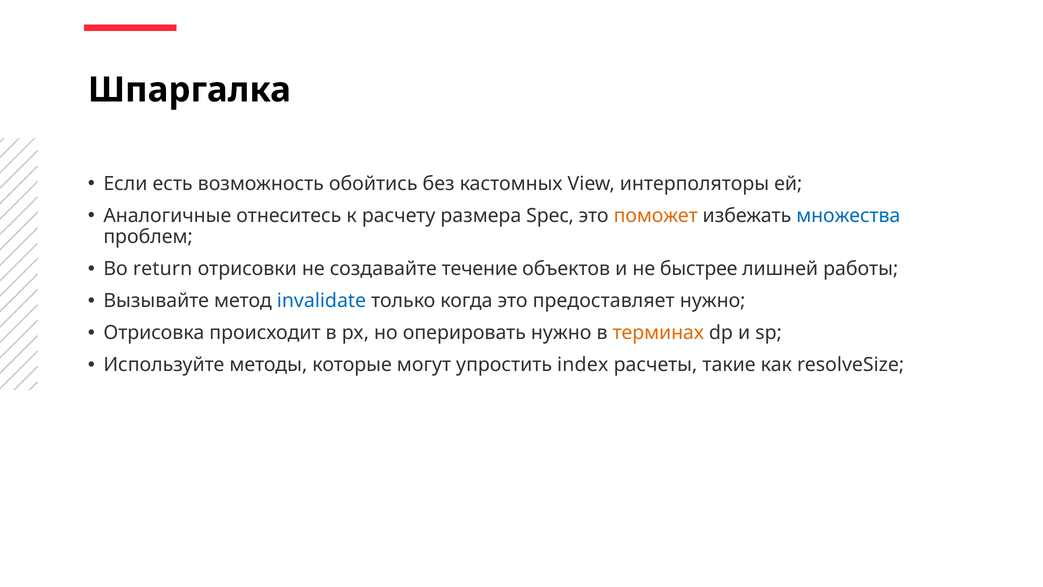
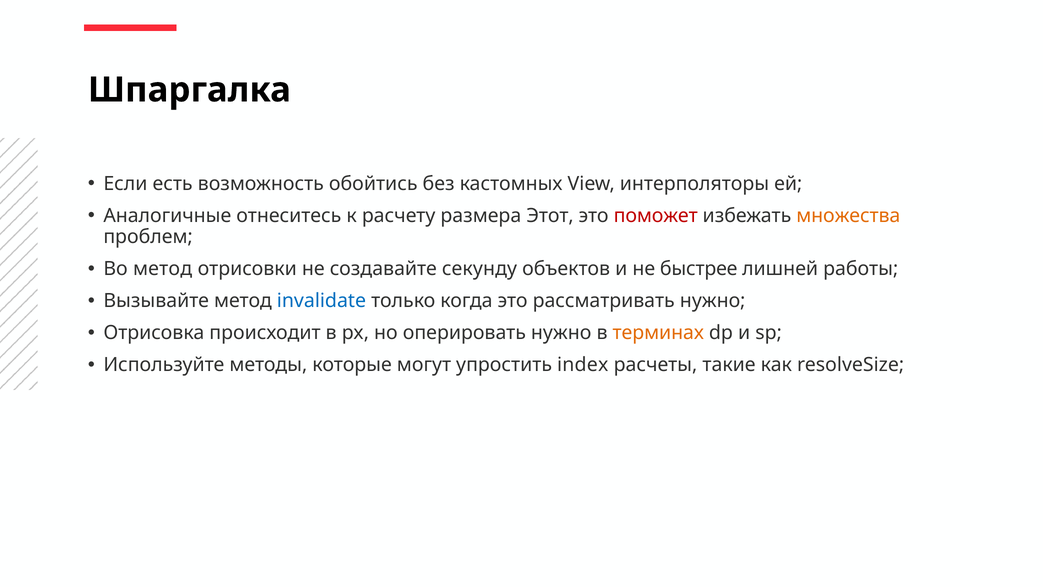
Spec: Spec -> Этот (550, 216)
поможет colour: orange -> red (656, 216)
множества colour: blue -> orange (848, 216)
Во return: return -> метод (163, 269)
течение: течение -> секунду (479, 269)
предоставляет: предоставляет -> рассматривать (604, 301)
